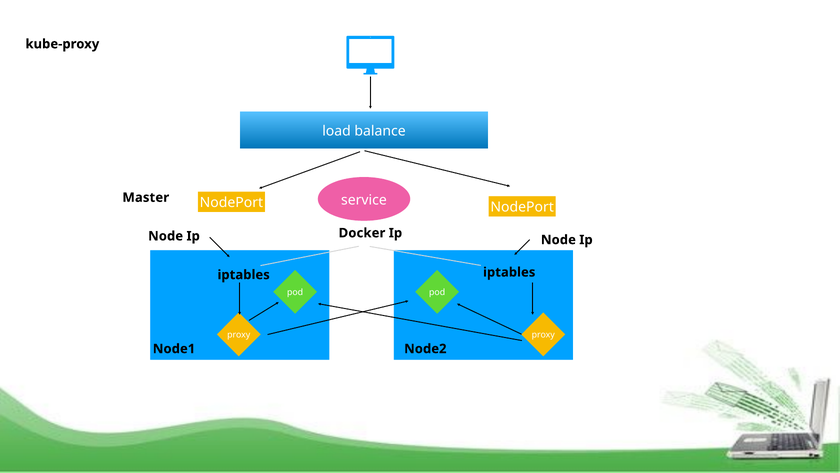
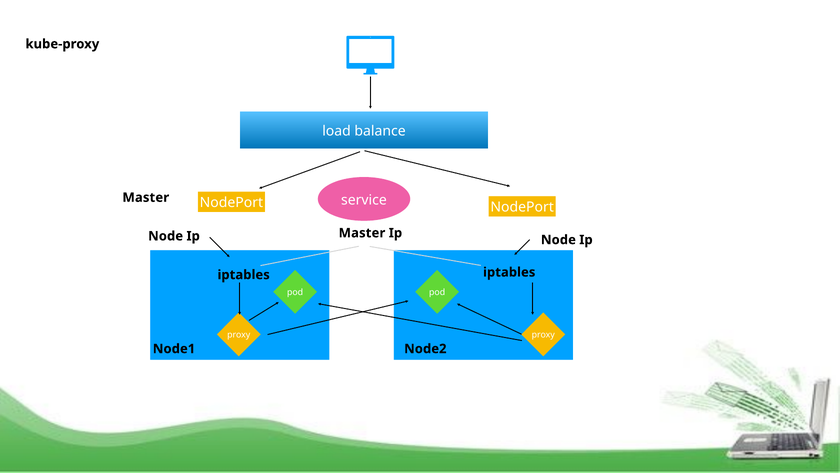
Ip Docker: Docker -> Master (362, 233)
